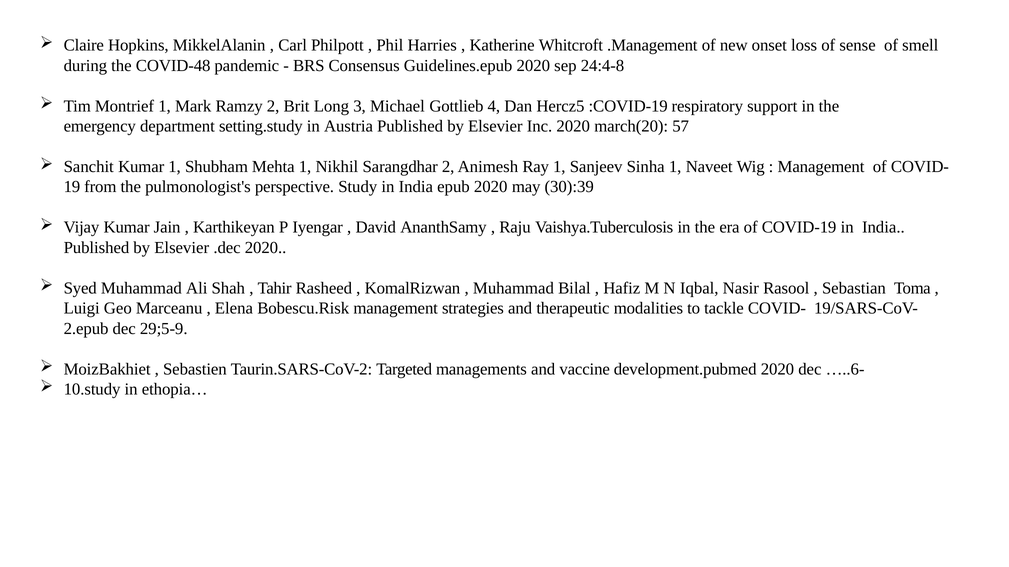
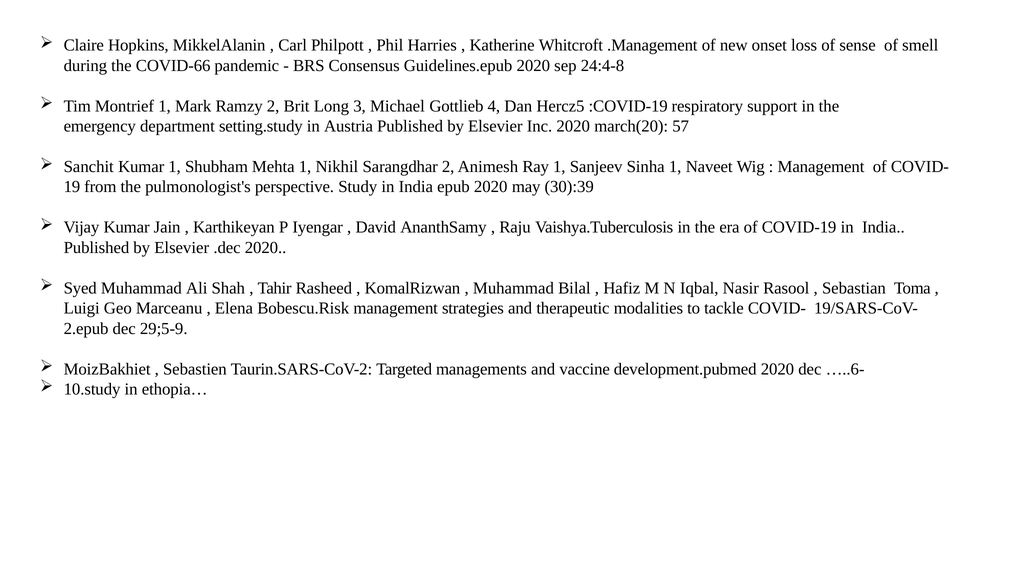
COVID-48: COVID-48 -> COVID-66 (173, 66)
